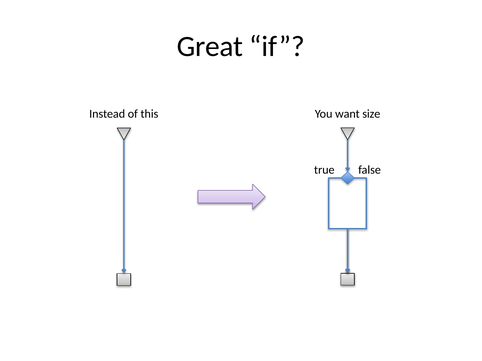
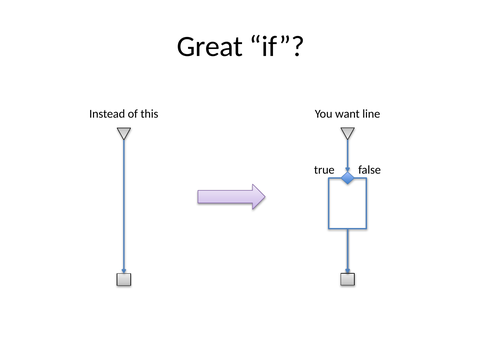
size: size -> line (371, 114)
